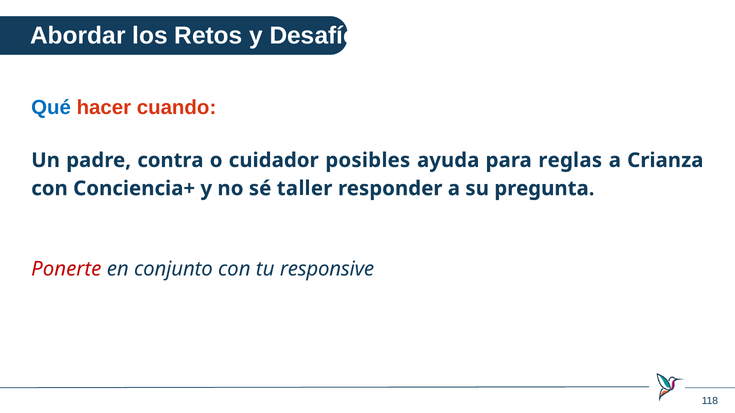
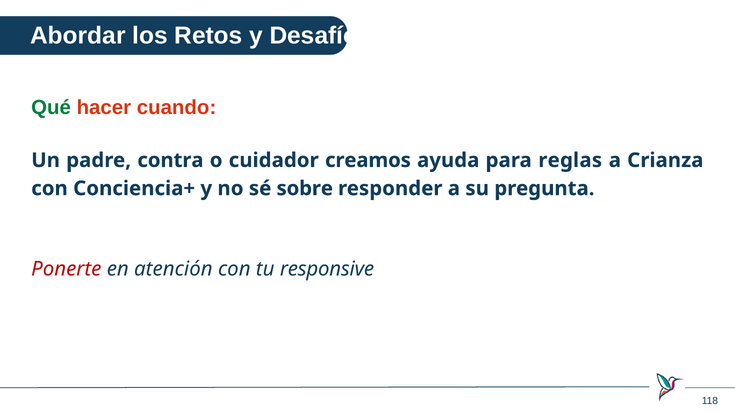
Qué colour: blue -> green (51, 108)
posibles: posibles -> creamos (368, 160)
taller: taller -> sobre (305, 189)
conjunto: conjunto -> atención (173, 270)
